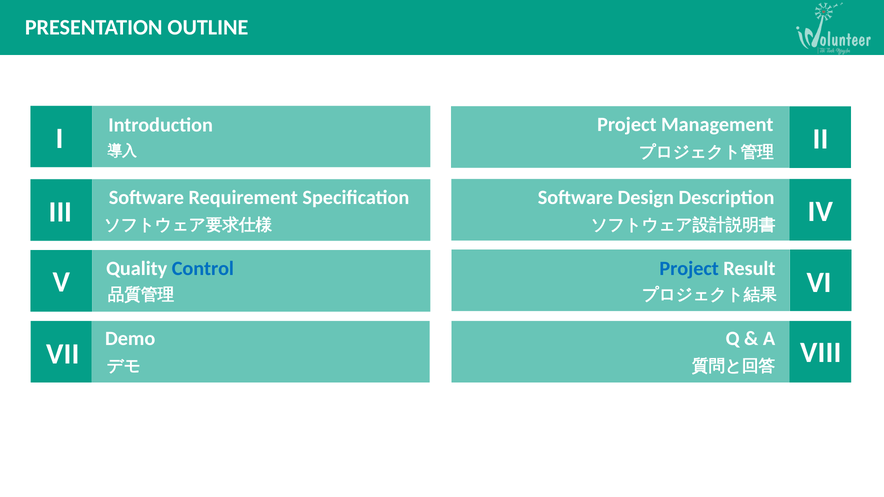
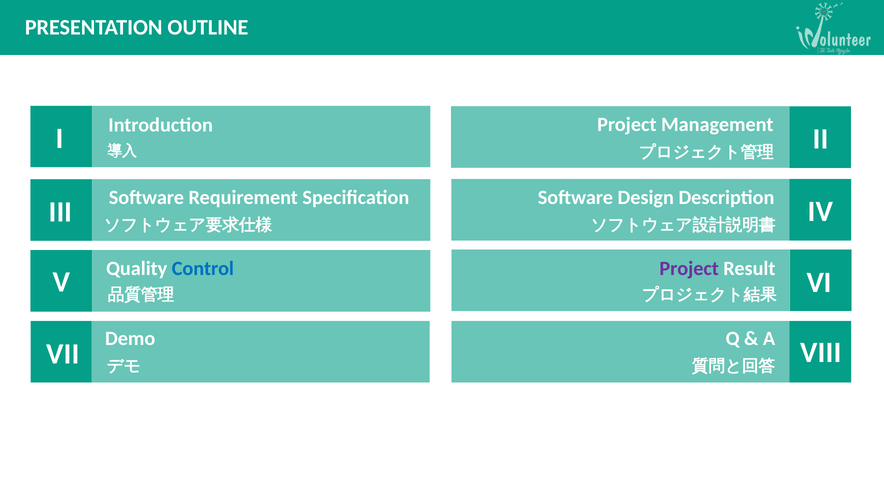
Project colour: blue -> purple (689, 269)
